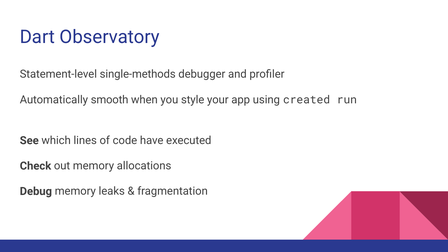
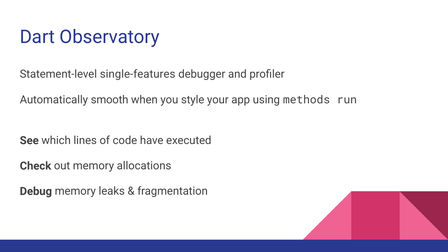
single-methods: single-methods -> single-features (138, 74)
created: created -> methods (307, 100)
